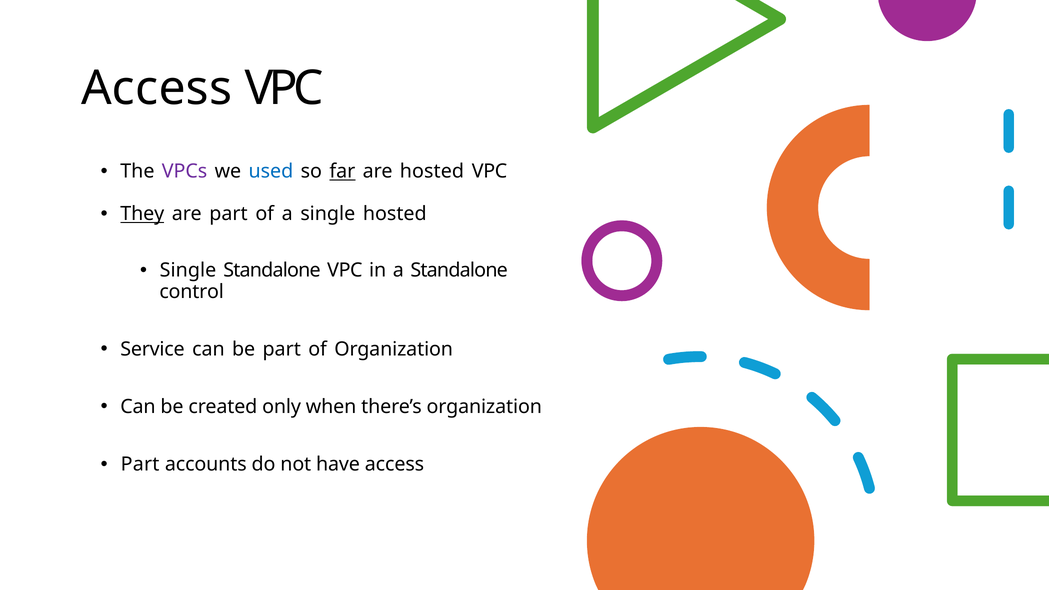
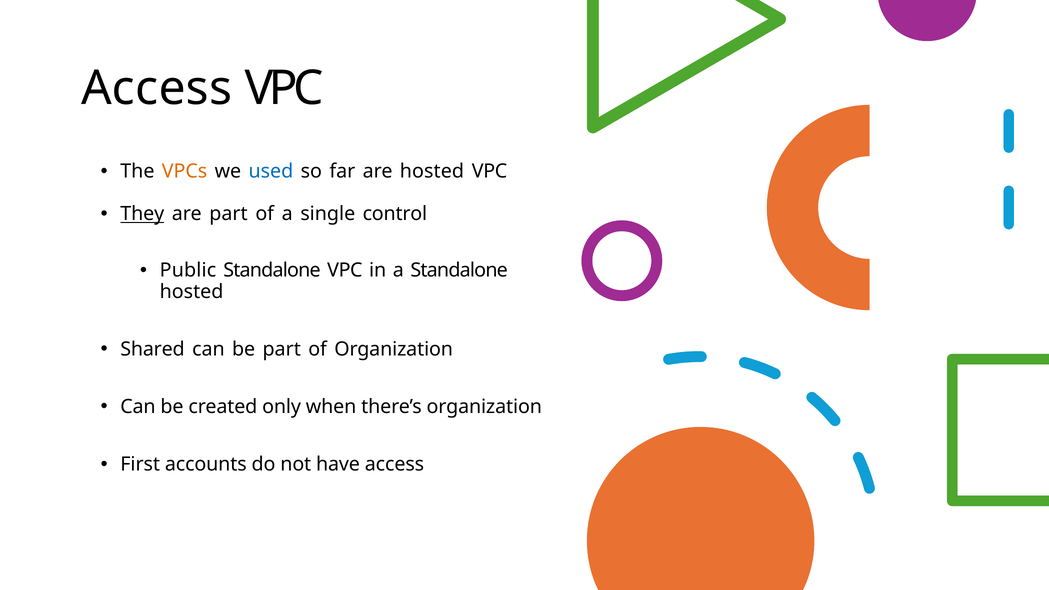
VPCs colour: purple -> orange (185, 172)
far underline: present -> none (342, 172)
single hosted: hosted -> control (395, 214)
Single: Single -> Public (188, 270)
control: control -> hosted (192, 292)
Service: Service -> Shared (152, 349)
Part: Part -> First (140, 464)
